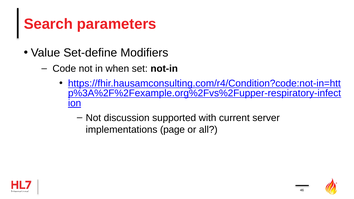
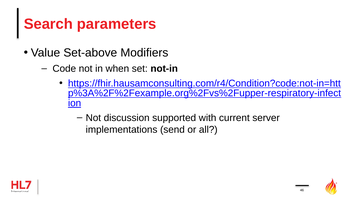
Set-define: Set-define -> Set-above (90, 53)
page: page -> send (172, 130)
